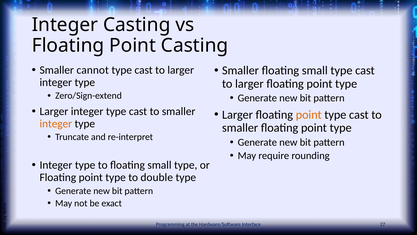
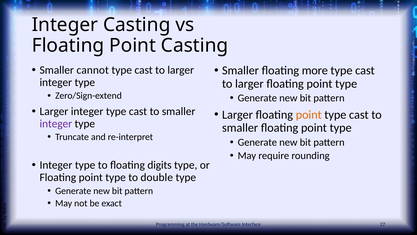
Smaller floating small: small -> more (315, 71)
integer colour: orange -> purple (56, 123)
to floating small: small -> digits (160, 165)
